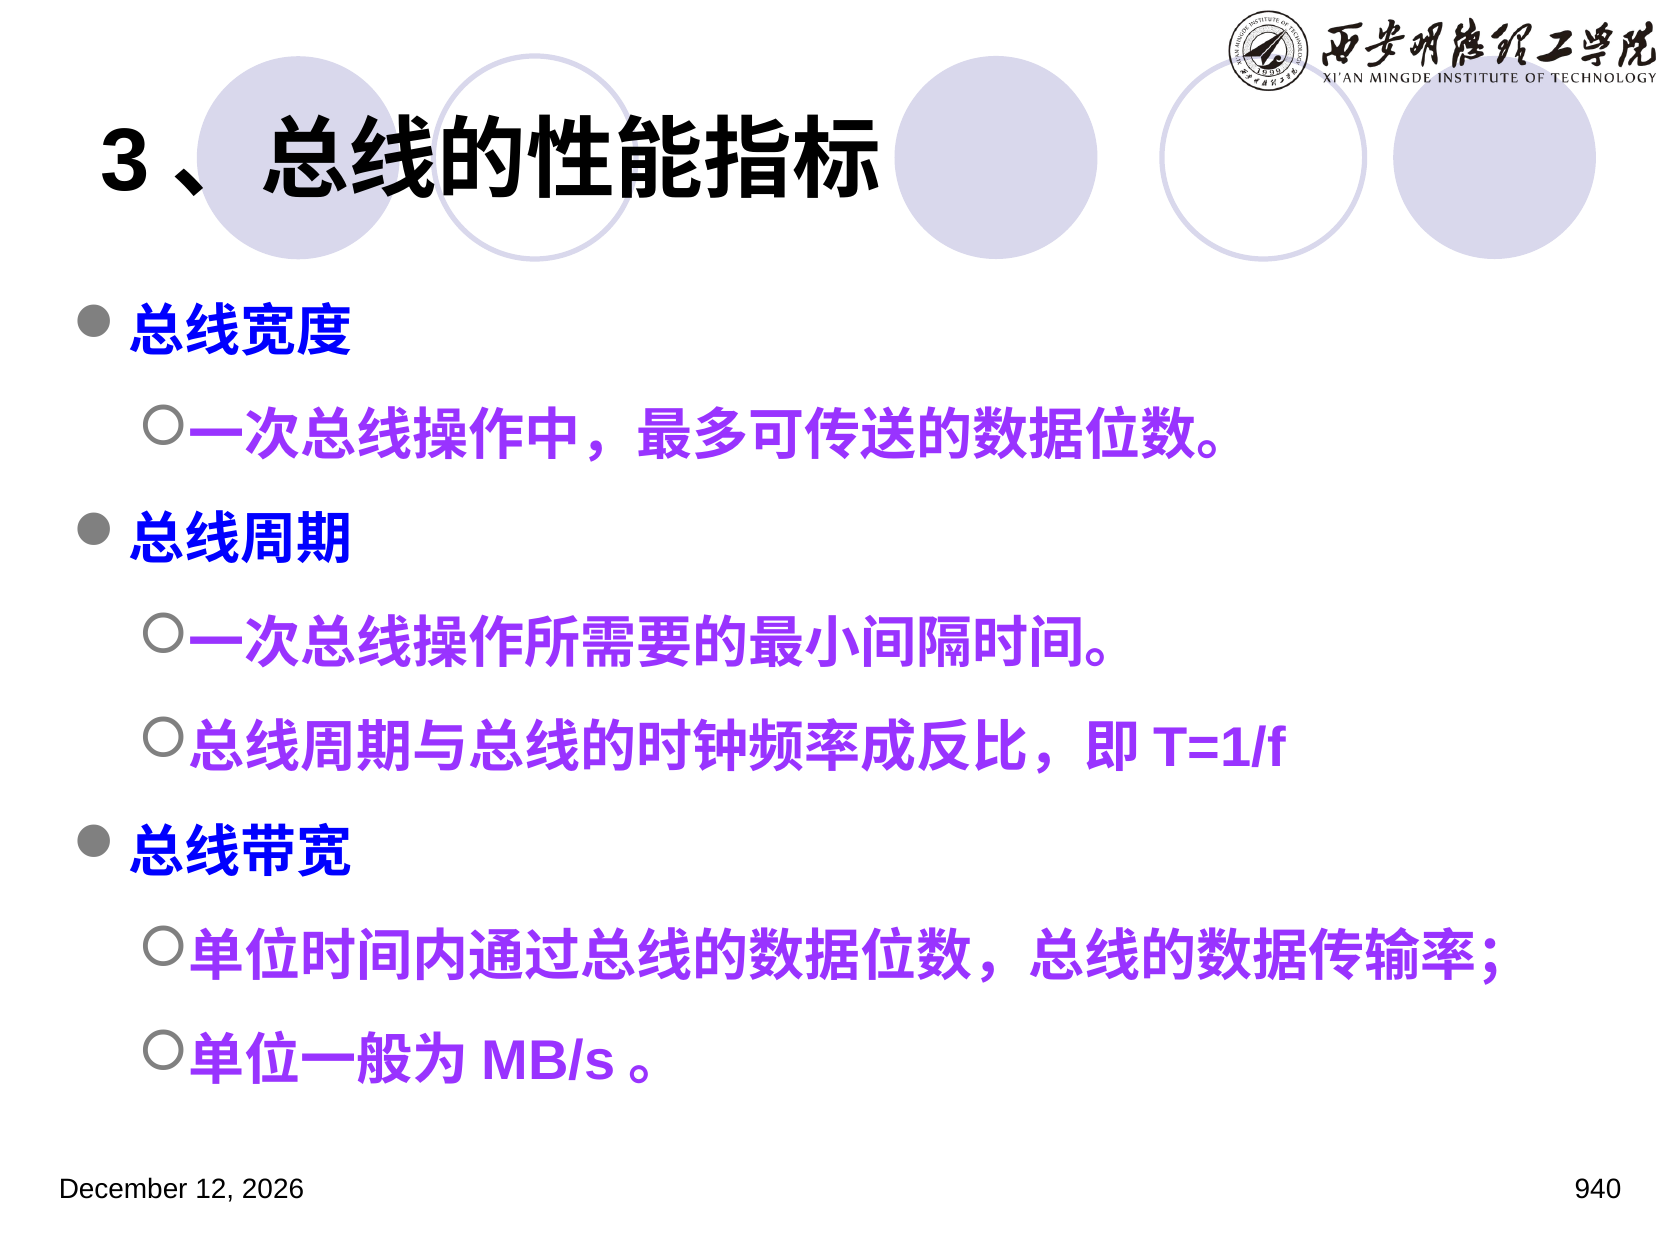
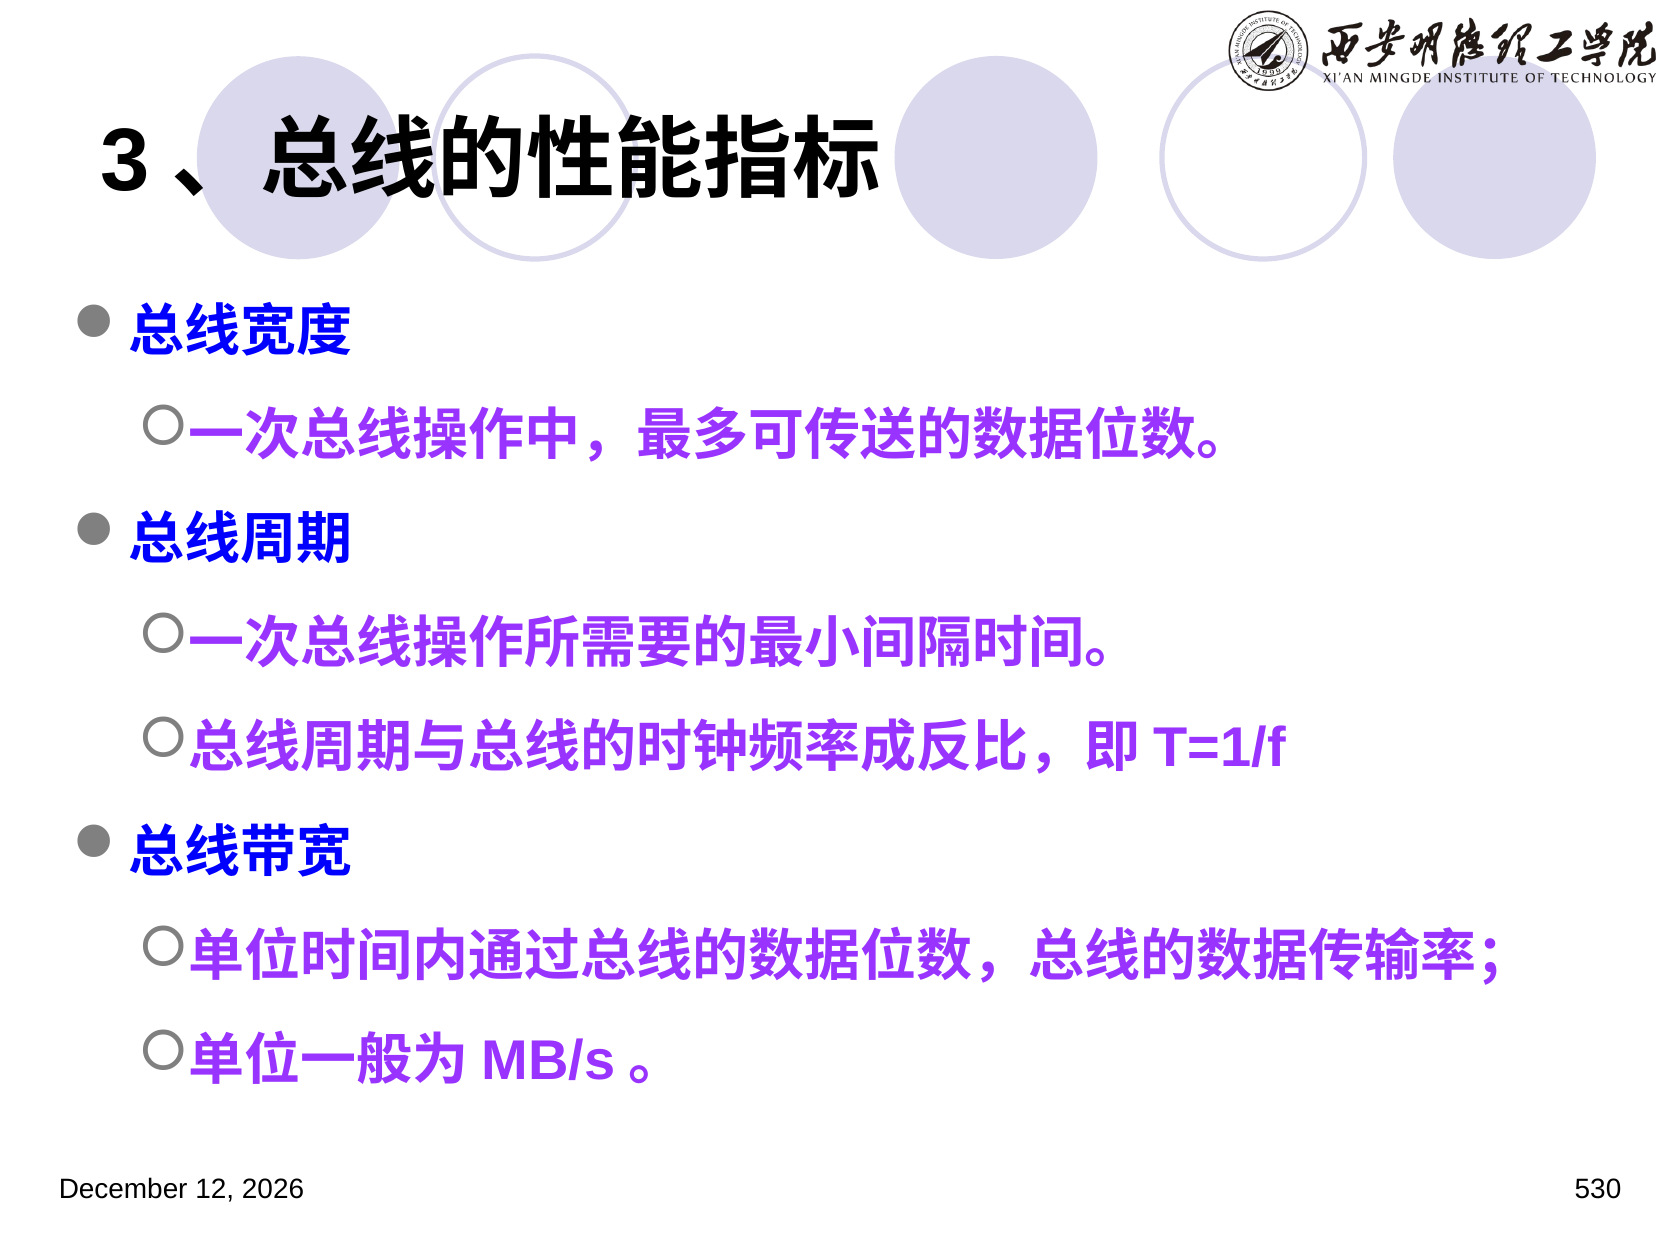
940: 940 -> 530 (1598, 1189)
